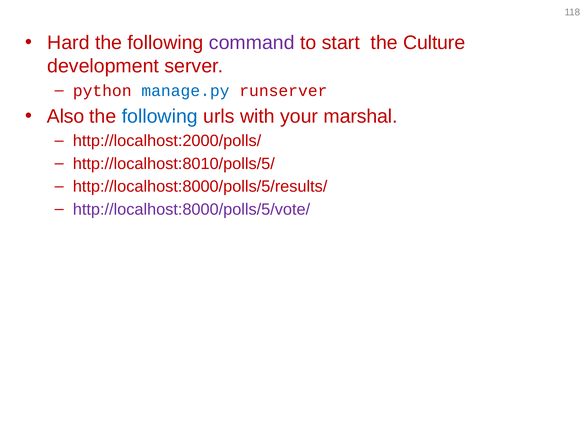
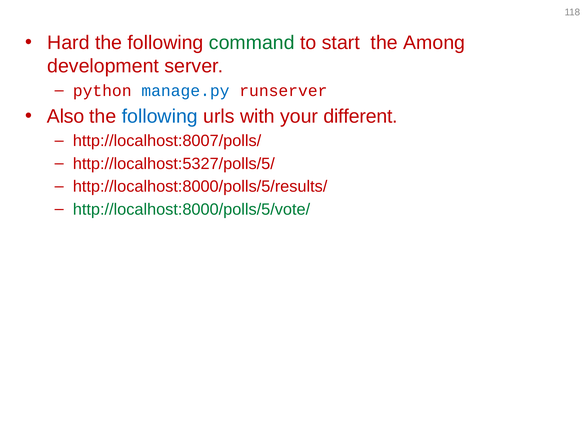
command colour: purple -> green (252, 43)
Culture: Culture -> Among (434, 43)
marshal: marshal -> different (361, 116)
http://localhost:2000/polls/: http://localhost:2000/polls/ -> http://localhost:8007/polls/ (167, 141)
http://localhost:8010/polls/5/: http://localhost:8010/polls/5/ -> http://localhost:5327/polls/5/ (174, 164)
http://localhost:8000/polls/5/vote/ colour: purple -> green (192, 209)
